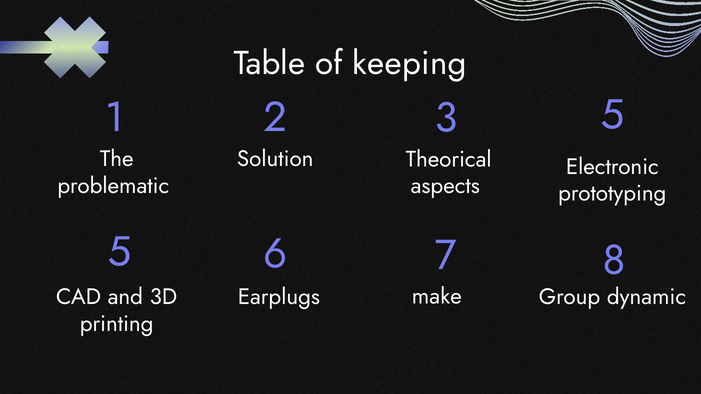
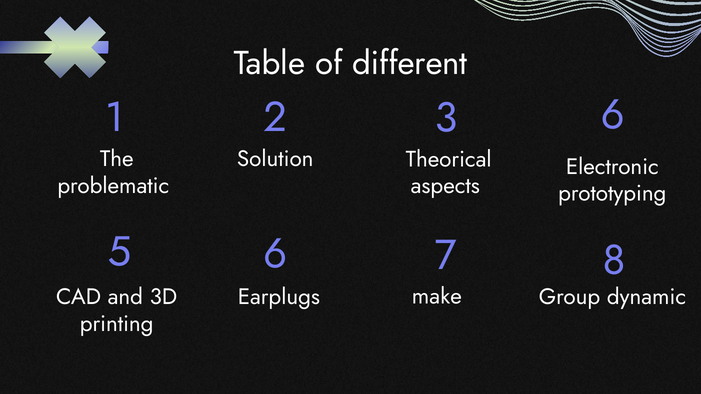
keeping: keeping -> different (410, 63)
2 5: 5 -> 6 (613, 115)
